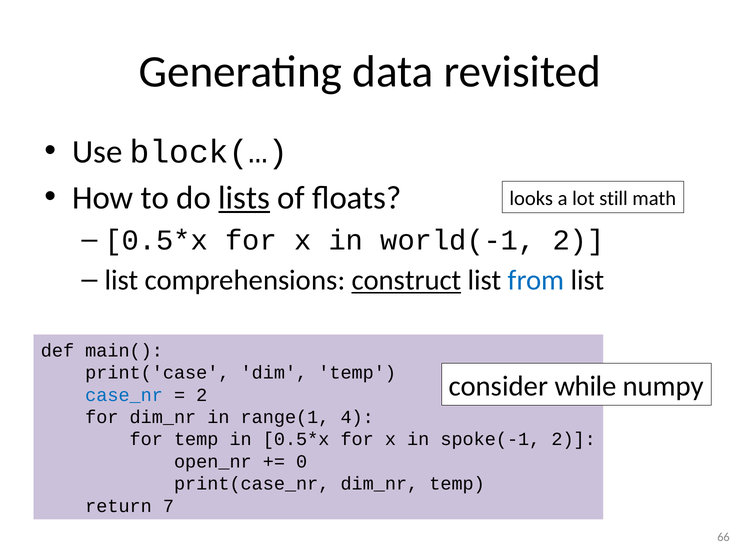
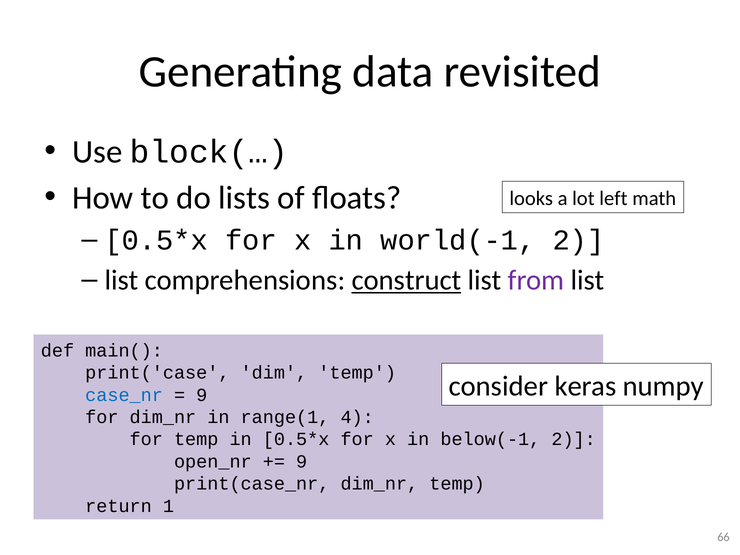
lists underline: present -> none (244, 198)
still: still -> left (613, 198)
from colour: blue -> purple (536, 281)
while: while -> keras (585, 386)
2: 2 -> 9 (202, 395)
spoke(-1: spoke(-1 -> below(-1 (490, 439)
0: 0 -> 9 (302, 462)
7: 7 -> 1 (168, 506)
